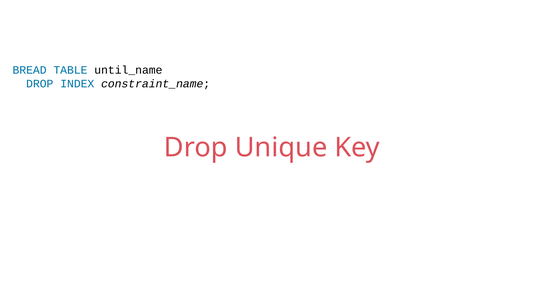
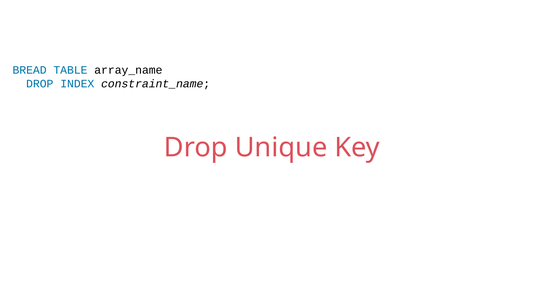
until_name: until_name -> array_name (128, 70)
